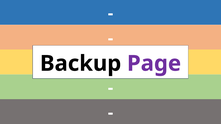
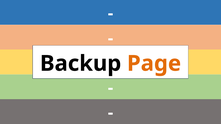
Page colour: purple -> orange (154, 64)
